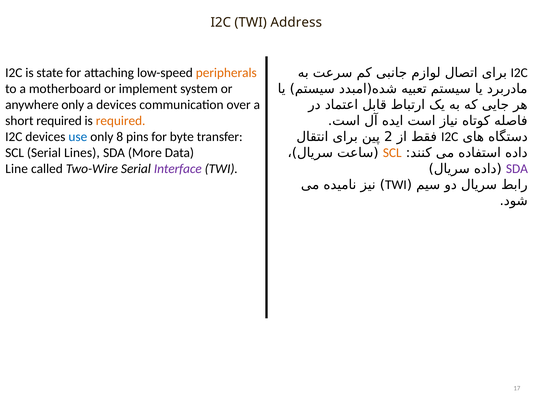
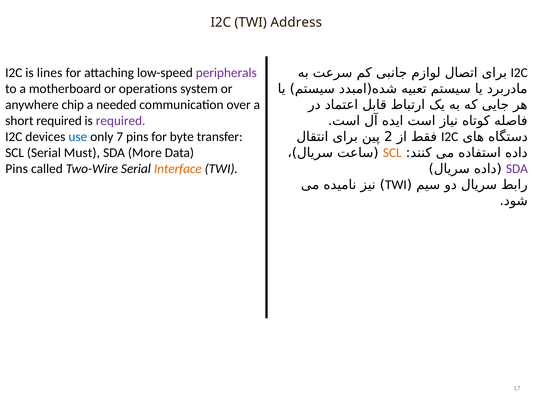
state: state -> lines (50, 73)
peripherals colour: orange -> purple (226, 73)
implement: implement -> operations (148, 89)
anywhere only: only -> chip (73, 105)
a devices: devices -> needed (116, 105)
required colour: orange -> purple (121, 121)
8: 8 -> 7 (120, 137)
Lines: Lines -> Must (82, 153)
Line: Line -> Pins (17, 169)
Interface colour: purple -> orange (178, 169)
